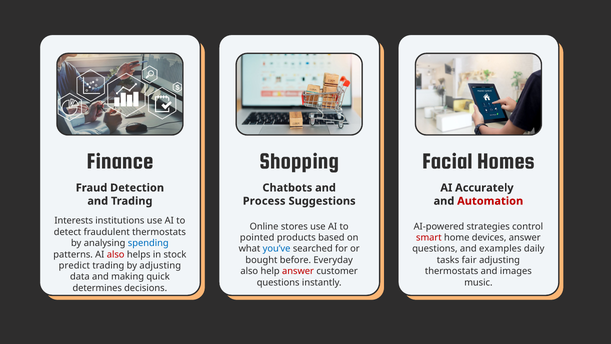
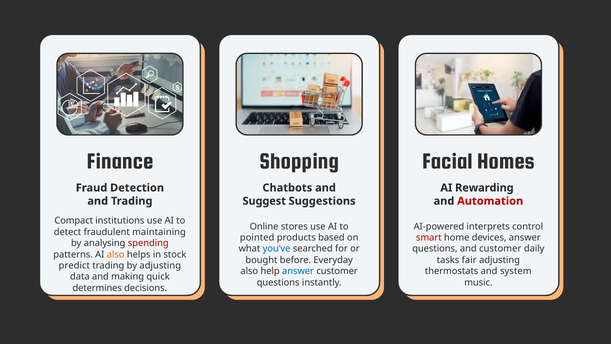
Accurately: Accurately -> Rewarding (484, 188)
Process: Process -> Suggest (264, 201)
Interests: Interests -> Compact (74, 221)
strategies: strategies -> interprets (488, 226)
fraudulent thermostats: thermostats -> maintaining (159, 232)
spending colour: blue -> red (148, 243)
and examples: examples -> customer (500, 249)
also colour: red -> orange (116, 254)
answer colour: red -> blue (298, 271)
images: images -> system (516, 271)
